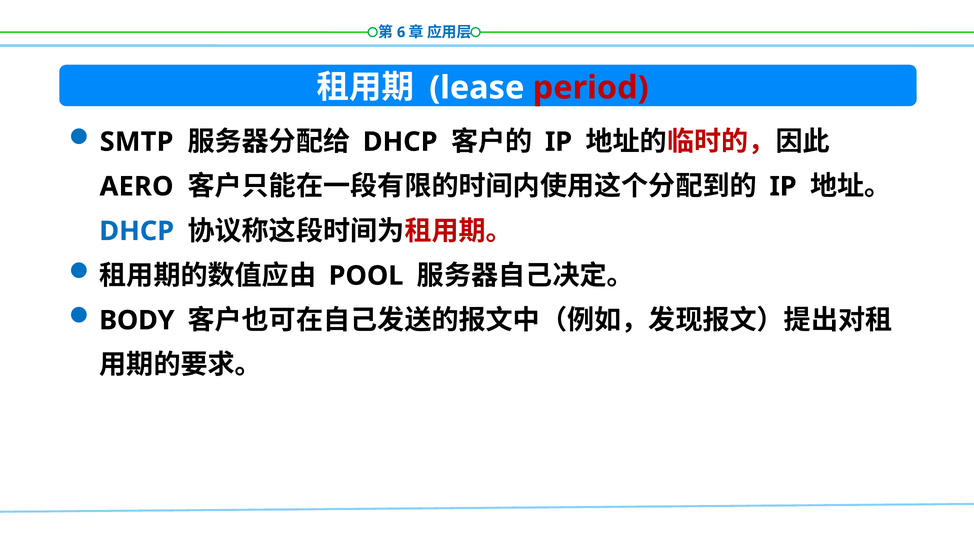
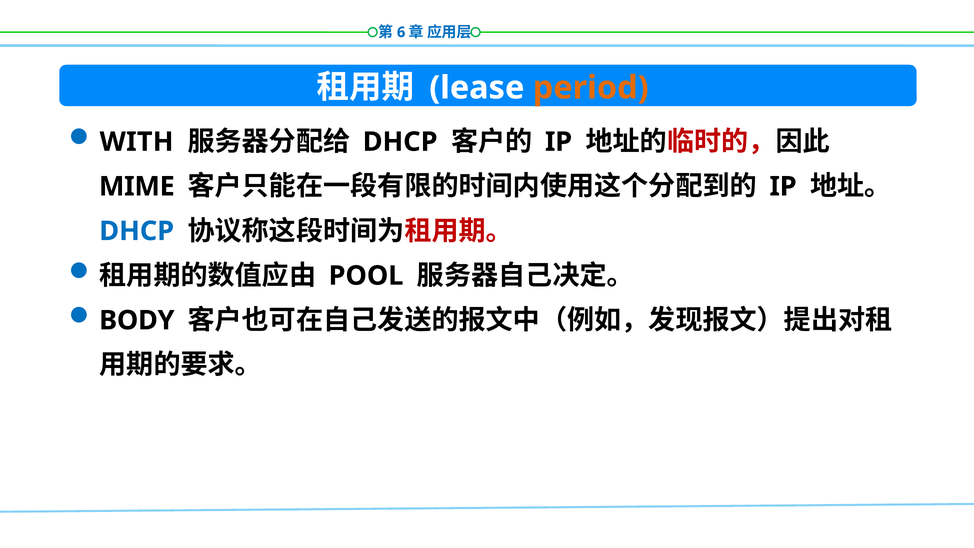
period colour: red -> orange (591, 88)
SMTP: SMTP -> WITH (137, 142)
AERO: AERO -> MIME (137, 186)
